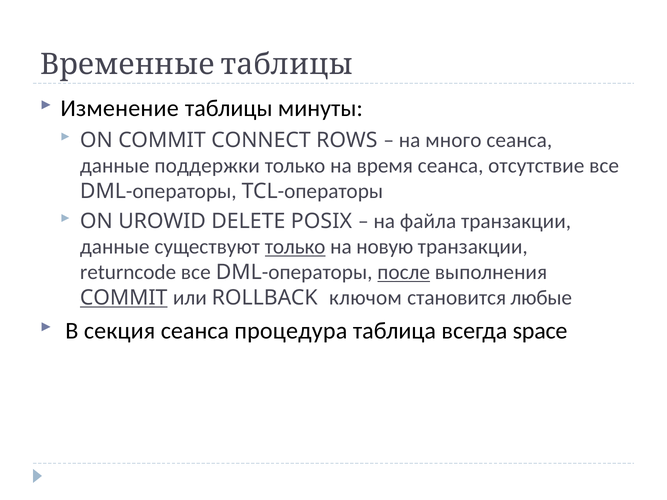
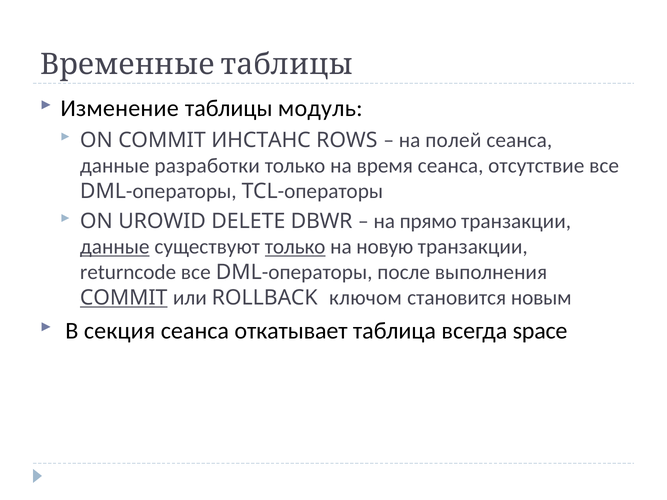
минуты: минуты -> модуль (320, 108)
CONNECT: CONNECT -> ИНСТАНС (261, 140)
много: много -> полей (453, 140)
поддержки: поддержки -> разработки (207, 166)
POSIX: POSIX -> DBWR (322, 221)
файла: файла -> прямо (428, 221)
данные underline: none -> present (115, 247)
после underline: present -> none (404, 272)
любые: любые -> новым (541, 298)
процедура: процедура -> откатывает (291, 331)
